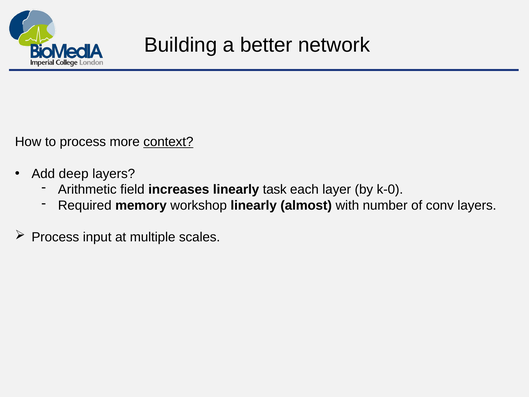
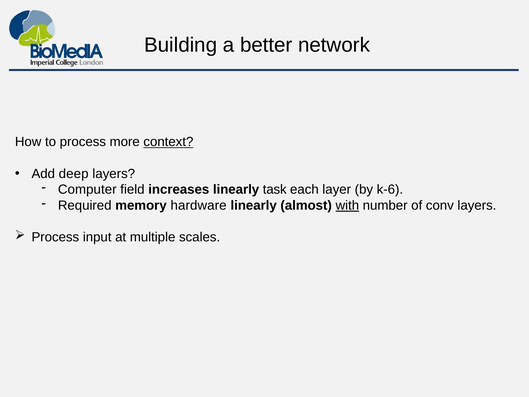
Arithmetic: Arithmetic -> Computer (87, 189)
k-0: k-0 -> k-6 (390, 189)
workshop: workshop -> hardware (199, 205)
with underline: none -> present (347, 205)
